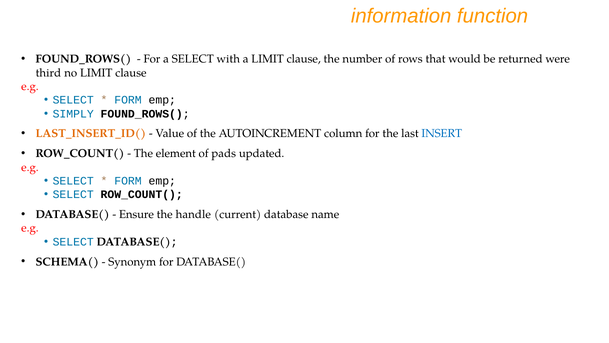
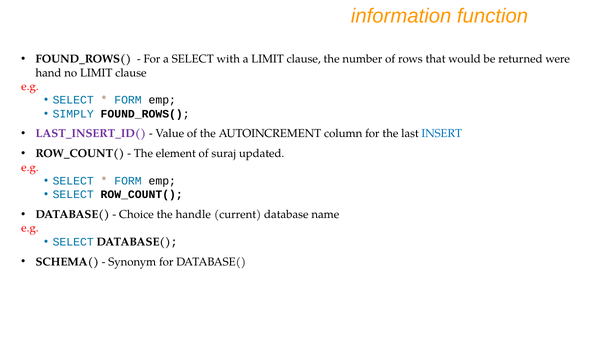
third: third -> hand (48, 73)
LAST_INSERT_ID( colour: orange -> purple (91, 134)
pads: pads -> suraj (224, 153)
Ensure: Ensure -> Choice (136, 214)
